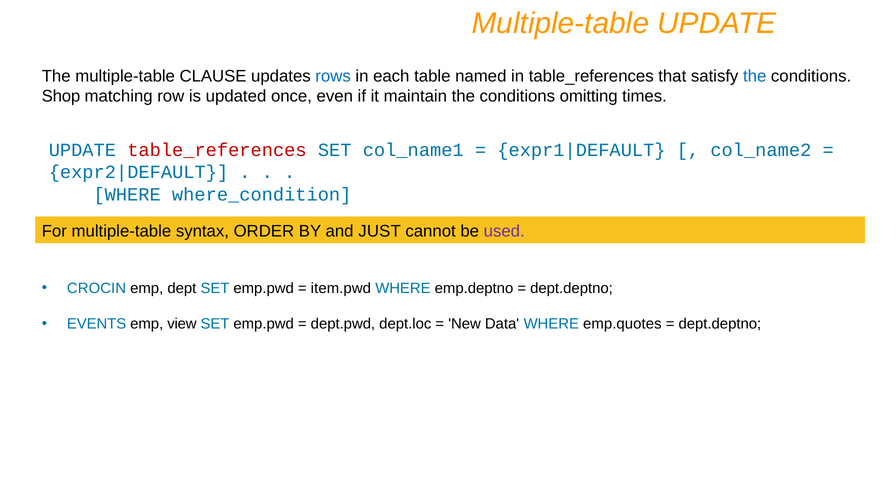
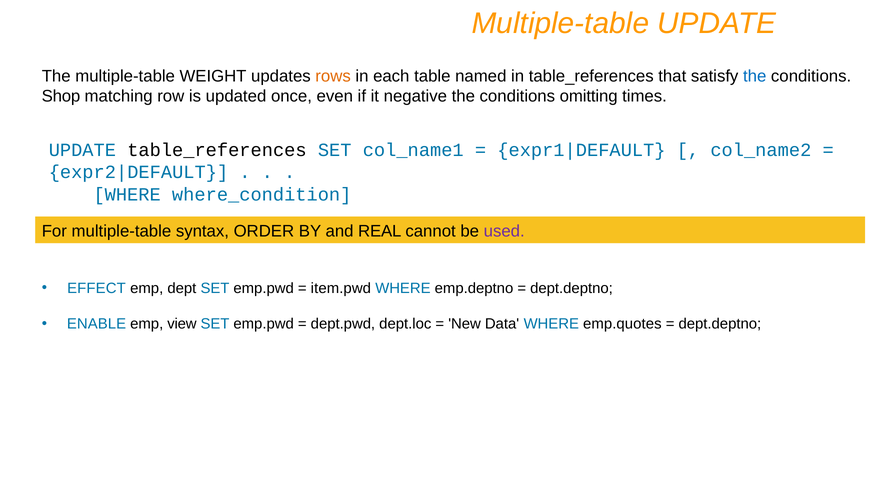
CLAUSE: CLAUSE -> WEIGHT (213, 76)
rows colour: blue -> orange (333, 76)
maintain: maintain -> negative (415, 96)
table_references colour: red -> black (217, 150)
JUST: JUST -> REAL (380, 231)
CROCIN: CROCIN -> EFFECT (96, 289)
EVENTS: EVENTS -> ENABLE (97, 324)
